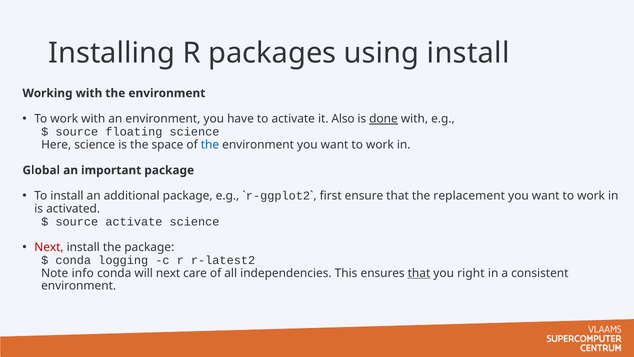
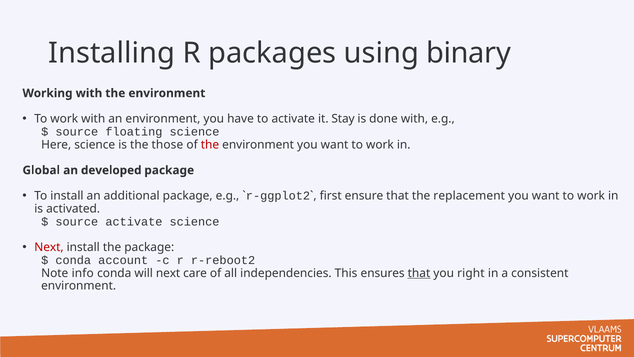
using install: install -> binary (469, 53)
Also: Also -> Stay (343, 119)
done underline: present -> none (384, 119)
space: space -> those (167, 144)
the colour: blue -> red (210, 144)
important: important -> developed (111, 170)
logging: logging -> account (123, 260)
r-latest2: r-latest2 -> r-reboot2 (223, 260)
